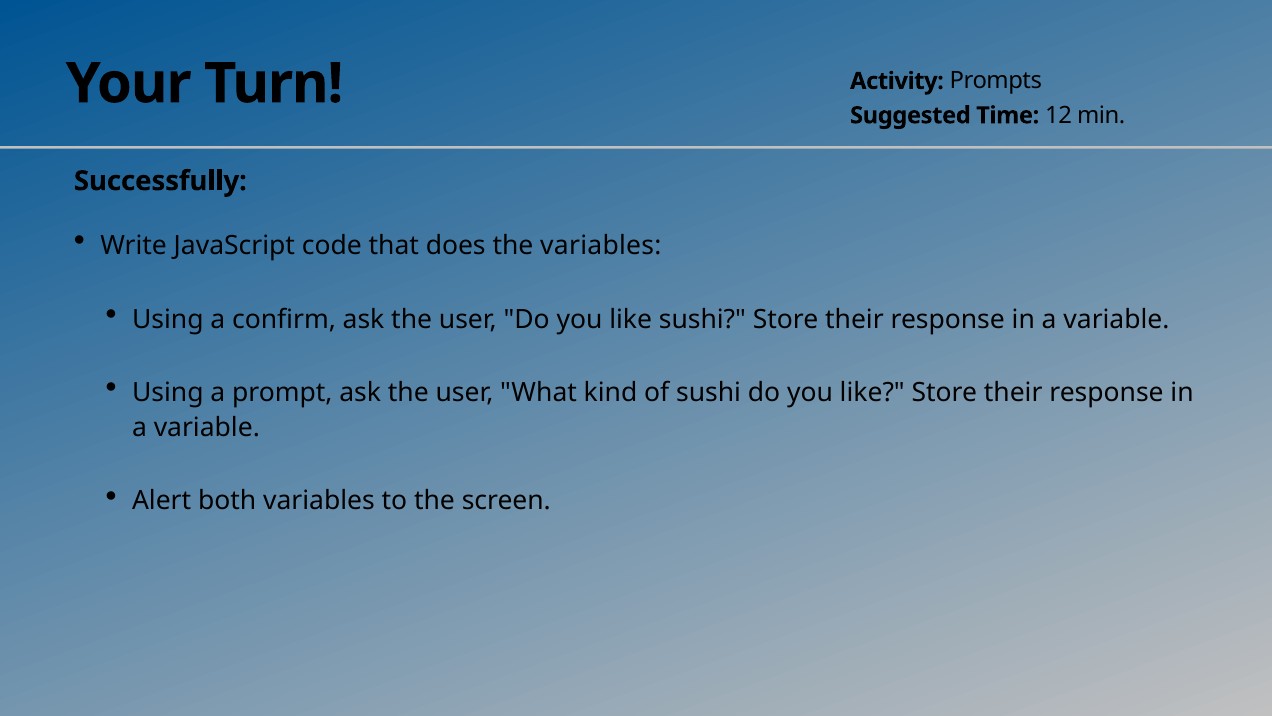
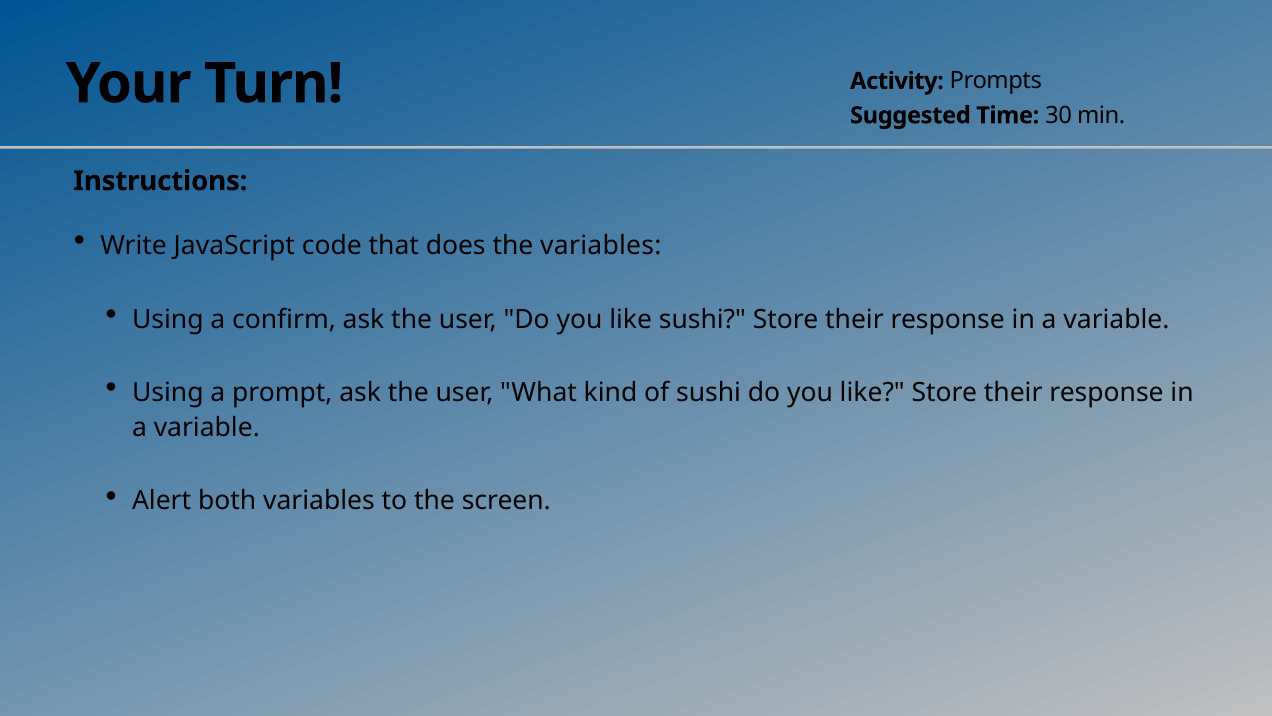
12: 12 -> 30 (1059, 115)
Successfully: Successfully -> Instructions (160, 181)
